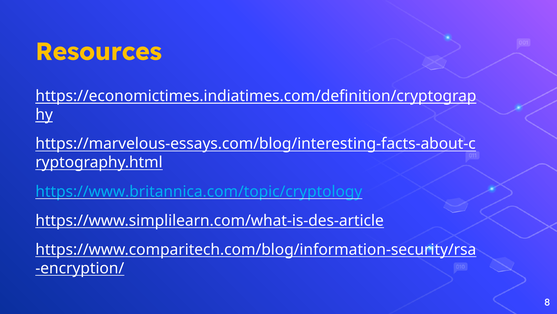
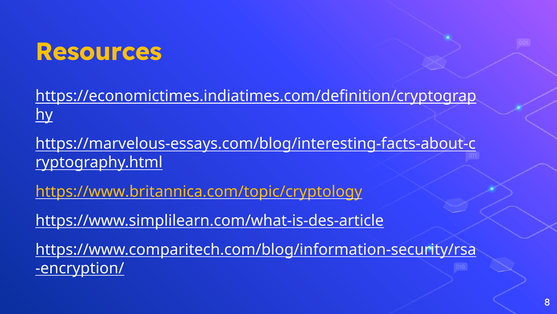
https://www.britannica.com/topic/cryptology colour: light blue -> yellow (199, 191)
